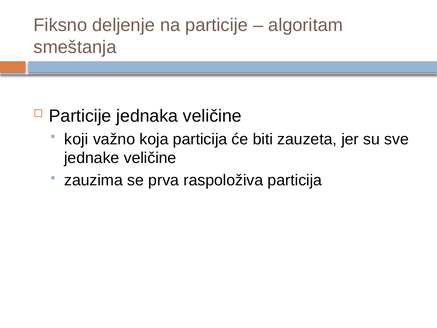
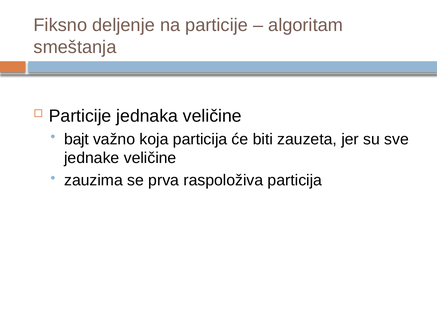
koji: koji -> bajt (77, 139)
